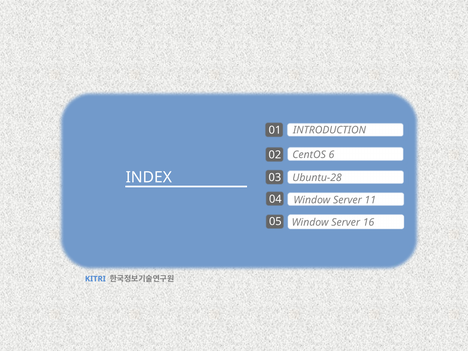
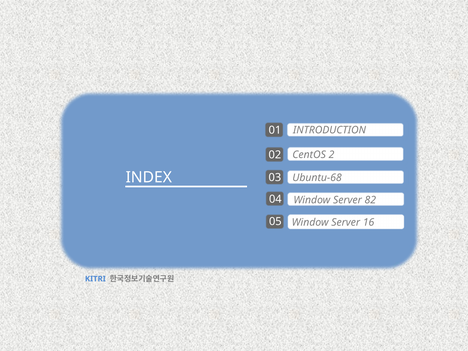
6: 6 -> 2 (331, 155)
Ubuntu-28: Ubuntu-28 -> Ubuntu-68 (317, 178)
11: 11 -> 82 (370, 200)
